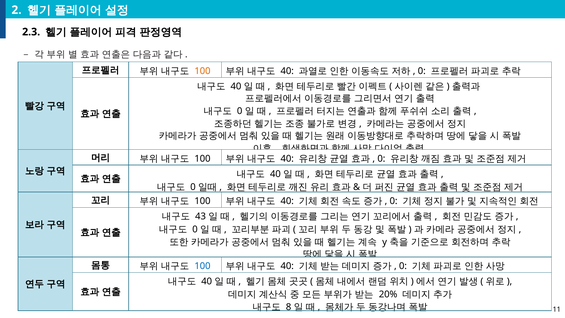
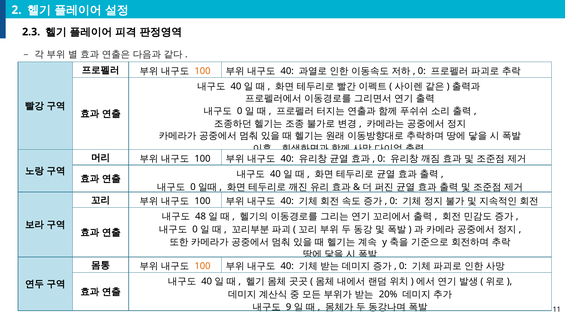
43: 43 -> 48 (201, 216)
100 colour: blue -> orange (202, 266)
8: 8 -> 9 (289, 307)
